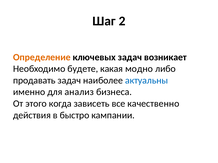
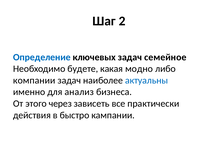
Определение colour: orange -> blue (42, 57)
возникает: возникает -> семейное (165, 57)
продавать: продавать -> компании (34, 81)
когда: когда -> через (60, 104)
качественно: качественно -> практически (153, 104)
